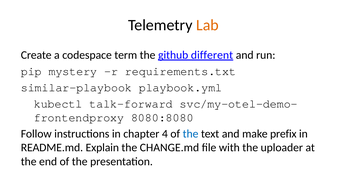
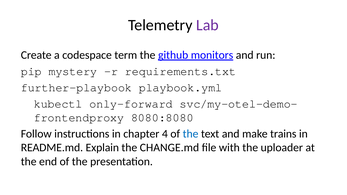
Lab colour: orange -> purple (207, 25)
different: different -> monitors (212, 55)
similar-playbook: similar-playbook -> further-playbook (76, 88)
talk-forward: talk-forward -> only-forward (131, 104)
prefix: prefix -> trains (283, 134)
